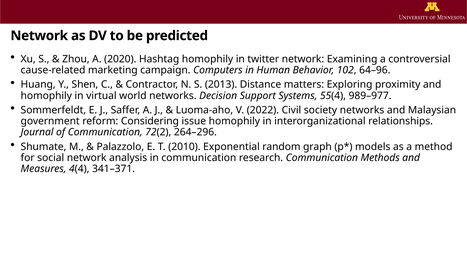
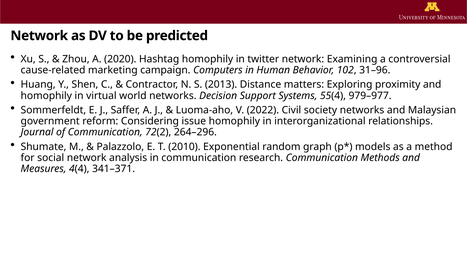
64–96: 64–96 -> 31–96 (375, 70)
989–977: 989–977 -> 979–977 (370, 96)
